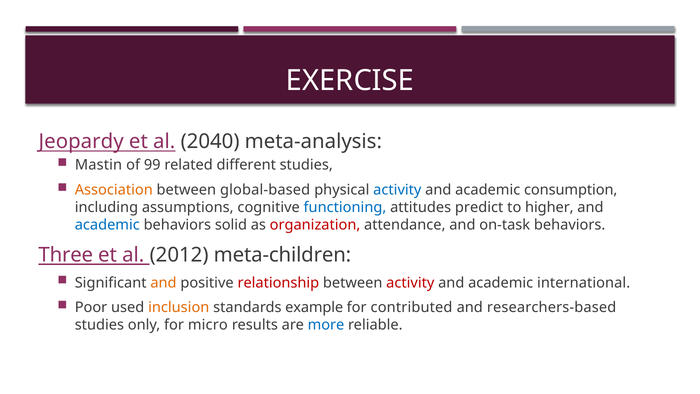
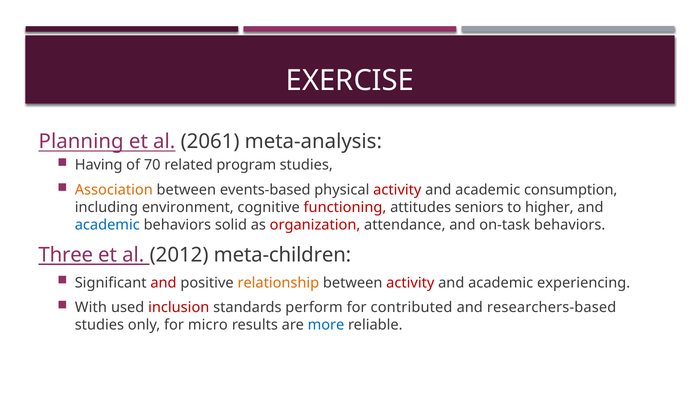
Jeopardy: Jeopardy -> Planning (81, 141)
2040: 2040 -> 2061 (210, 141)
Mastin: Mastin -> Having (99, 165)
99: 99 -> 70 (152, 165)
different: different -> program (246, 165)
global-based: global-based -> events-based (265, 190)
activity colour: blue -> red (397, 190)
assumptions: assumptions -> environment (188, 207)
functioning colour: blue -> red (345, 207)
predict: predict -> seniors (479, 207)
and colour: orange -> red (163, 283)
relationship colour: red -> orange (278, 283)
international: international -> experiencing (584, 283)
Poor: Poor -> With (91, 307)
inclusion colour: orange -> red (179, 307)
example: example -> perform (314, 307)
